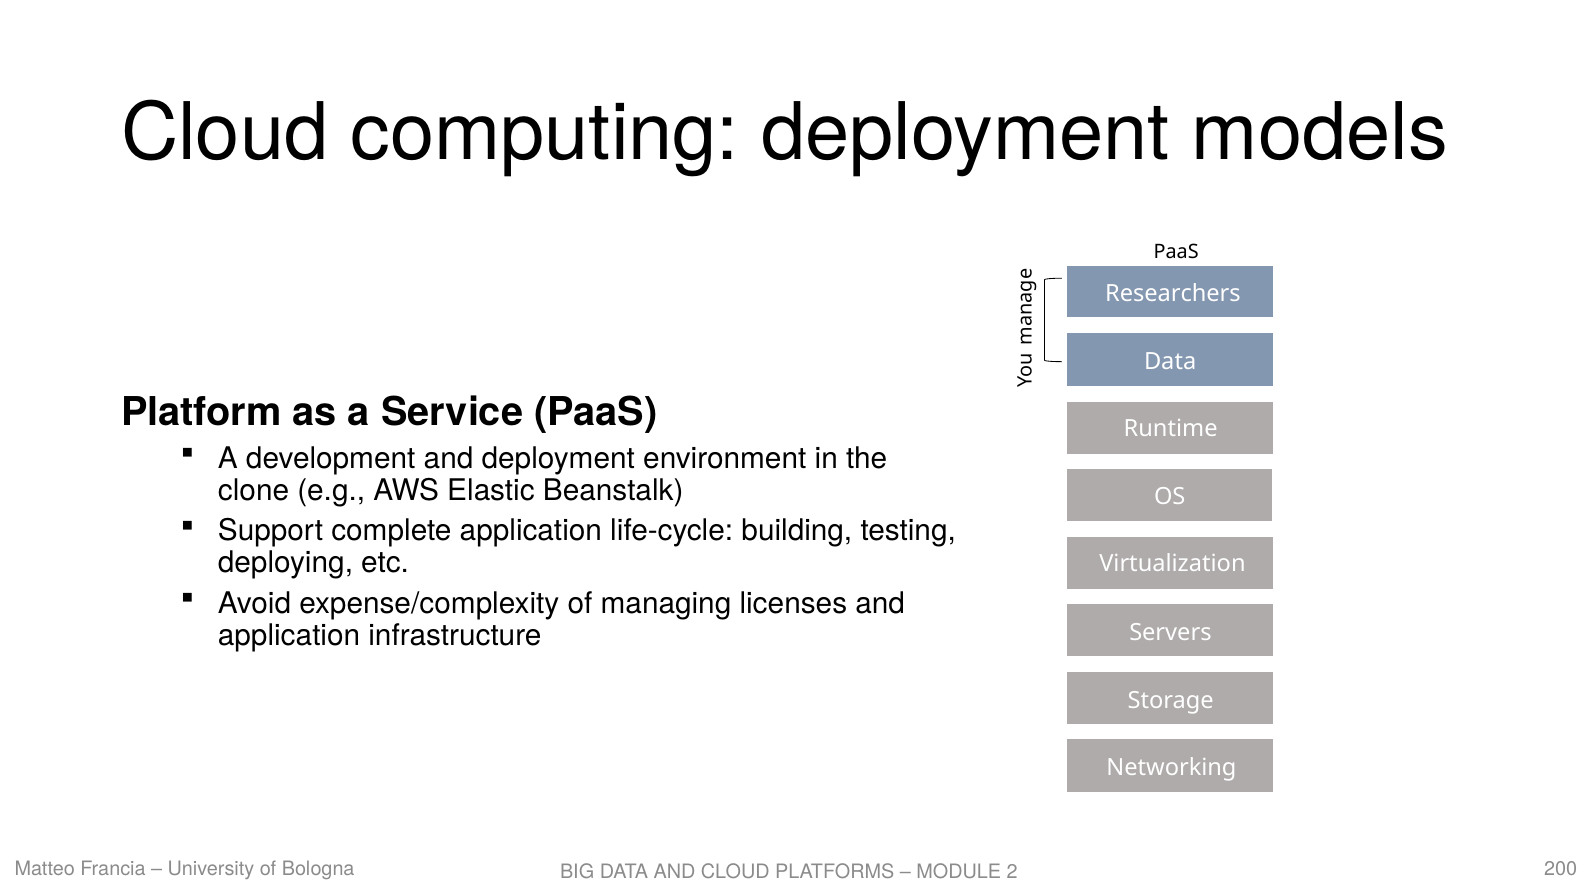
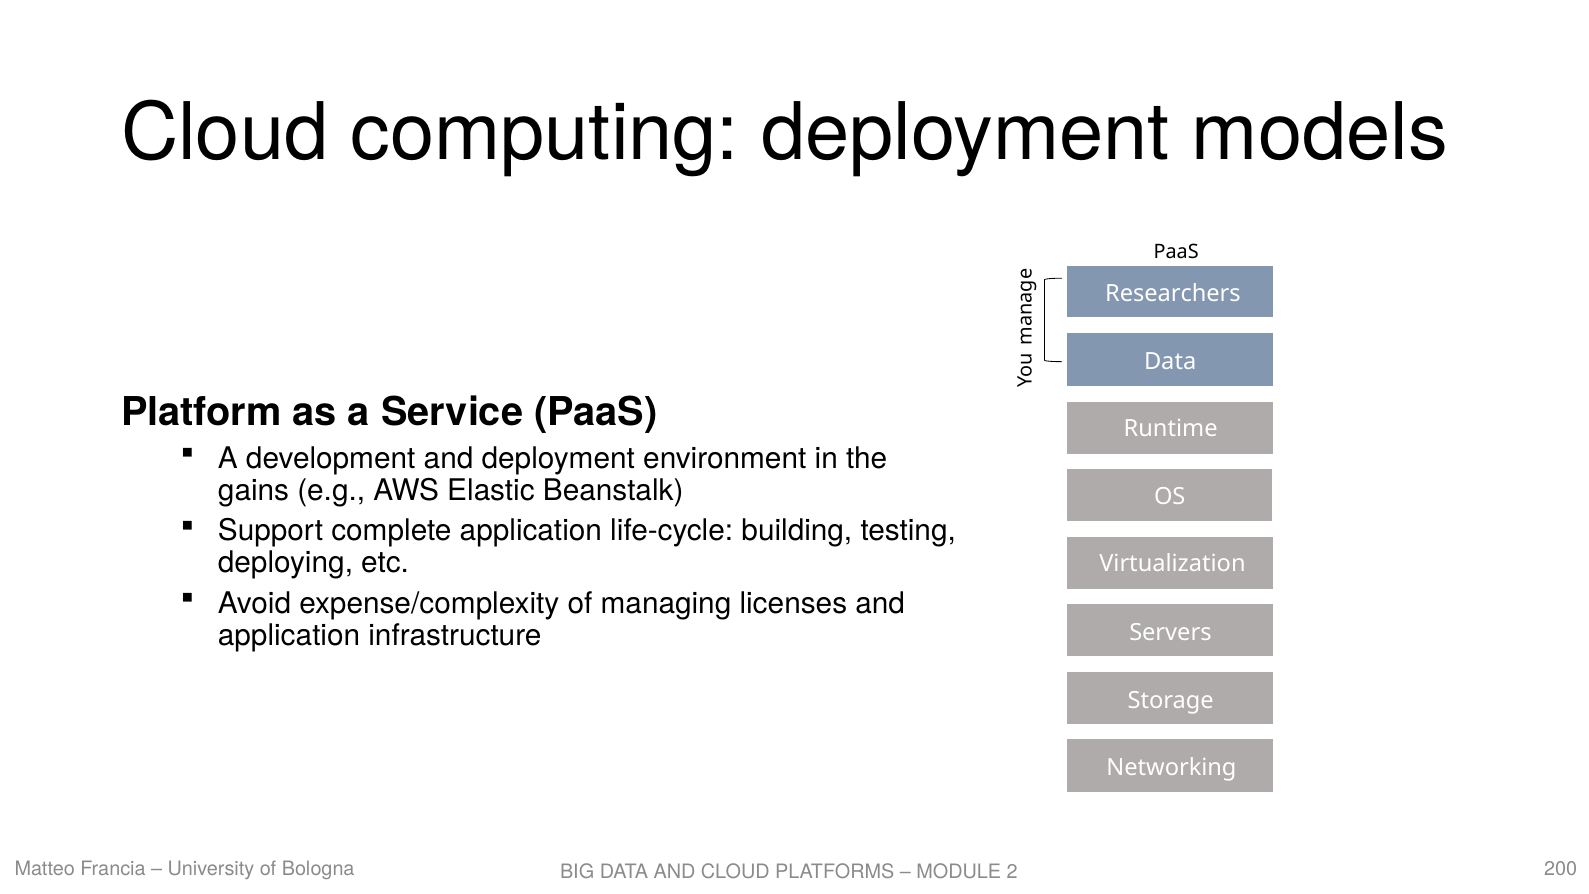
clone: clone -> gains (254, 490)
